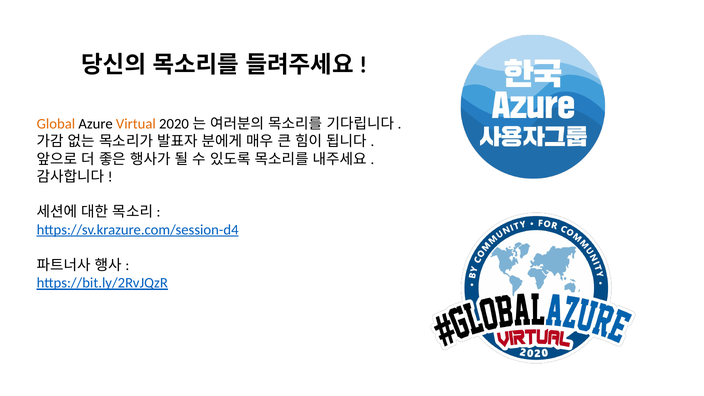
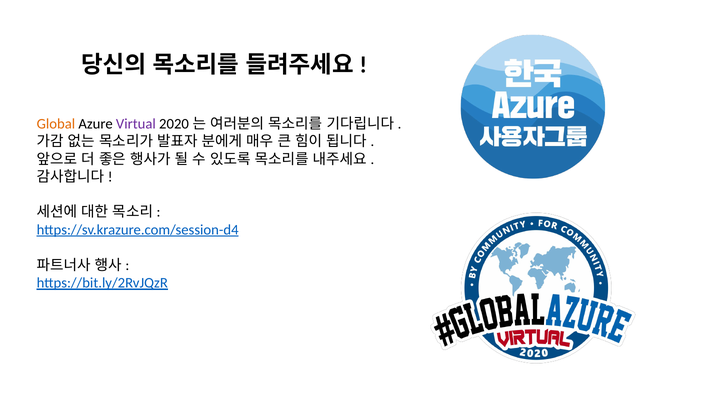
Virtual colour: orange -> purple (136, 124)
